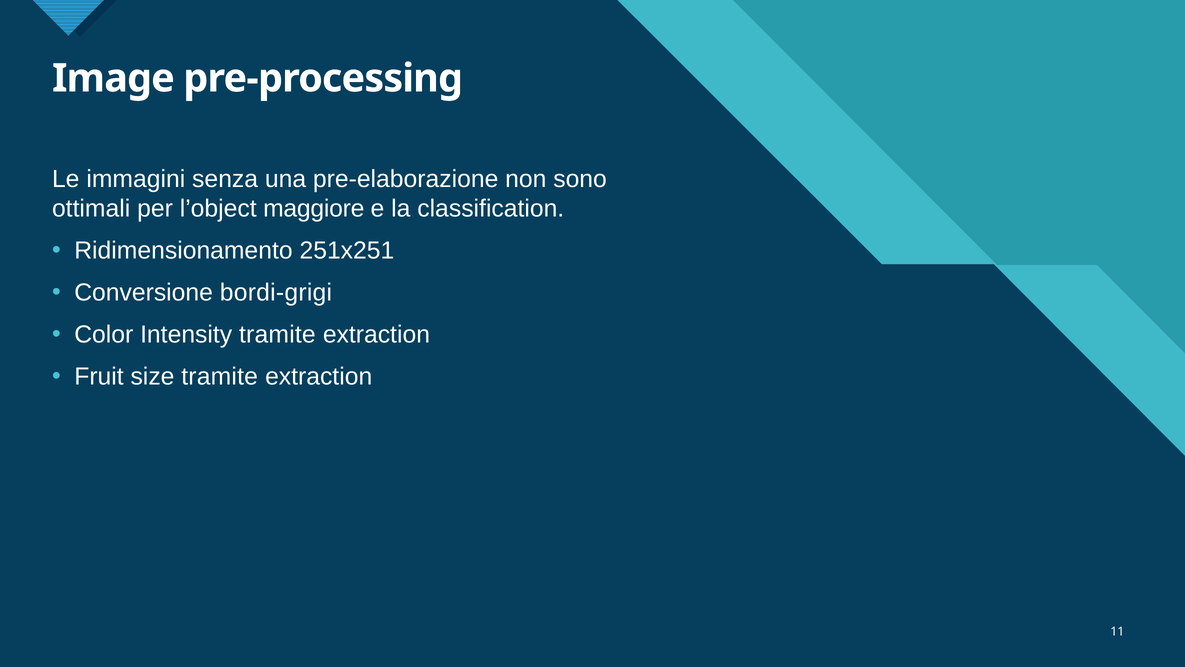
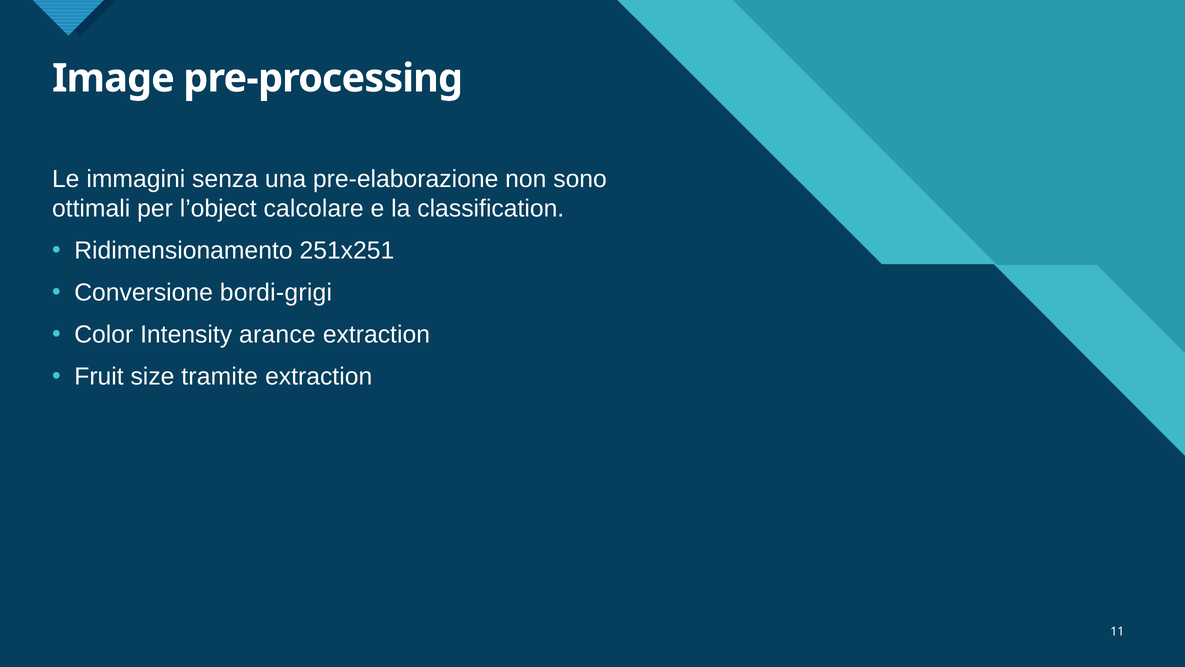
maggiore: maggiore -> calcolare (314, 209)
Intensity tramite: tramite -> arance (277, 335)
